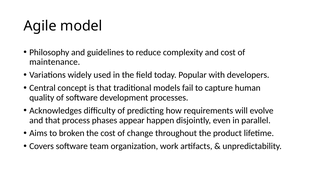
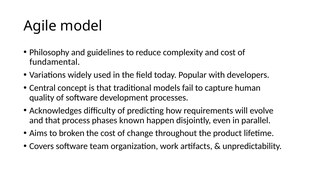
maintenance: maintenance -> fundamental (55, 62)
appear: appear -> known (132, 120)
